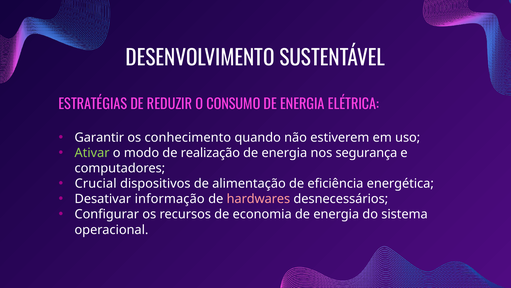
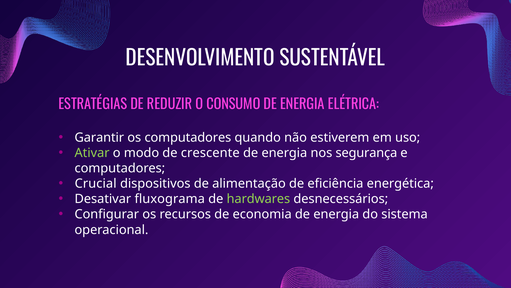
os conhecimento: conhecimento -> computadores (188, 137)
realização: realização -> crescente (210, 153)
informação: informação -> fluxograma (170, 199)
hardwares colour: pink -> light green (258, 199)
